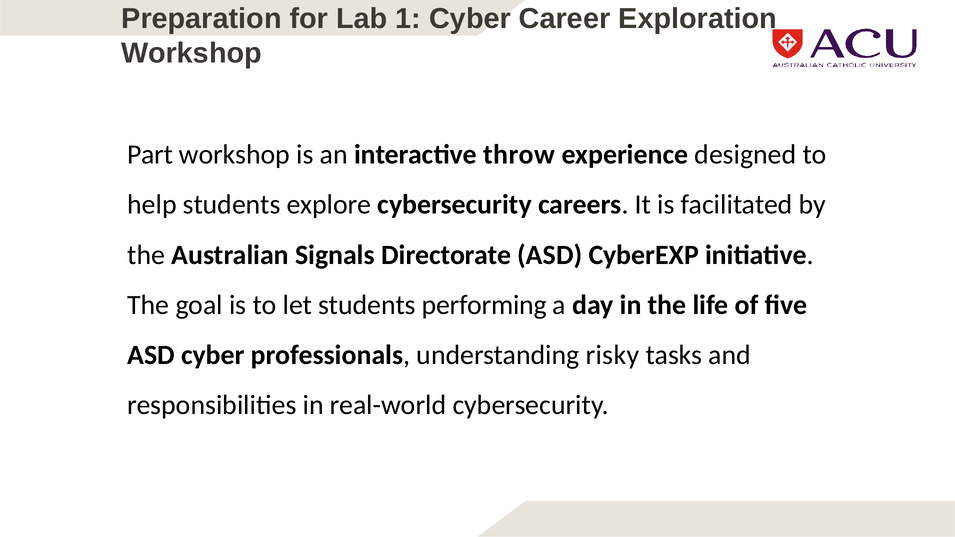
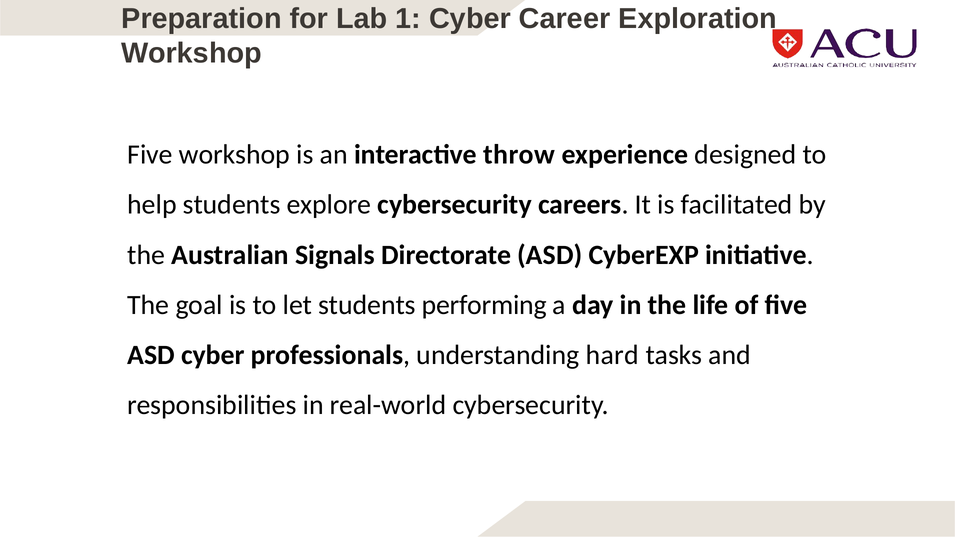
Part: Part -> Five (150, 155)
risky: risky -> hard (612, 355)
